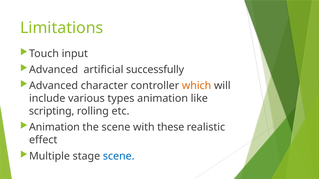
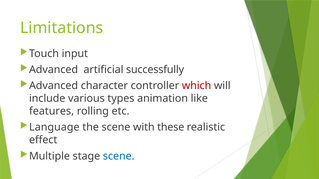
which colour: orange -> red (197, 86)
scripting: scripting -> features (52, 111)
Animation: Animation -> Language (54, 128)
